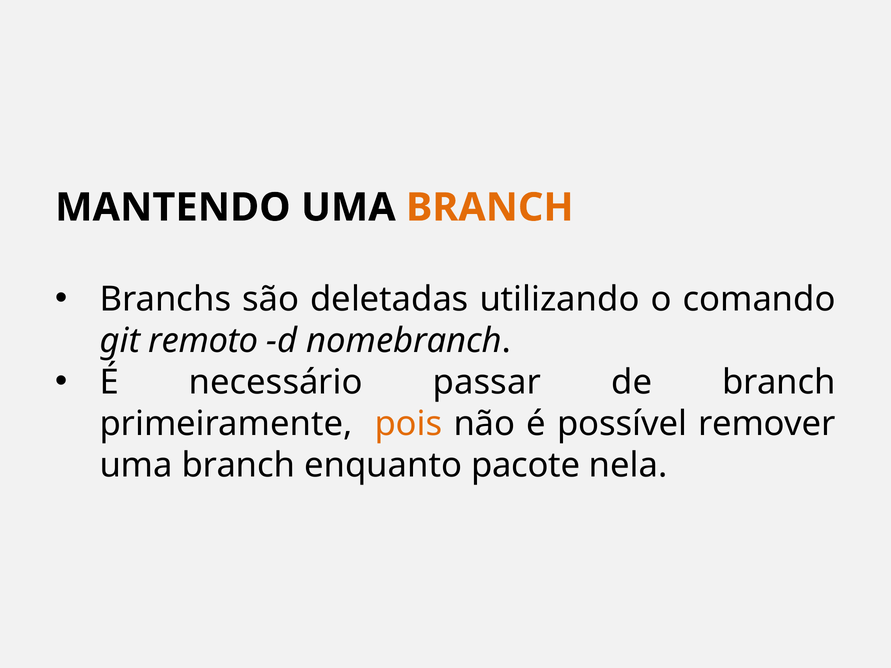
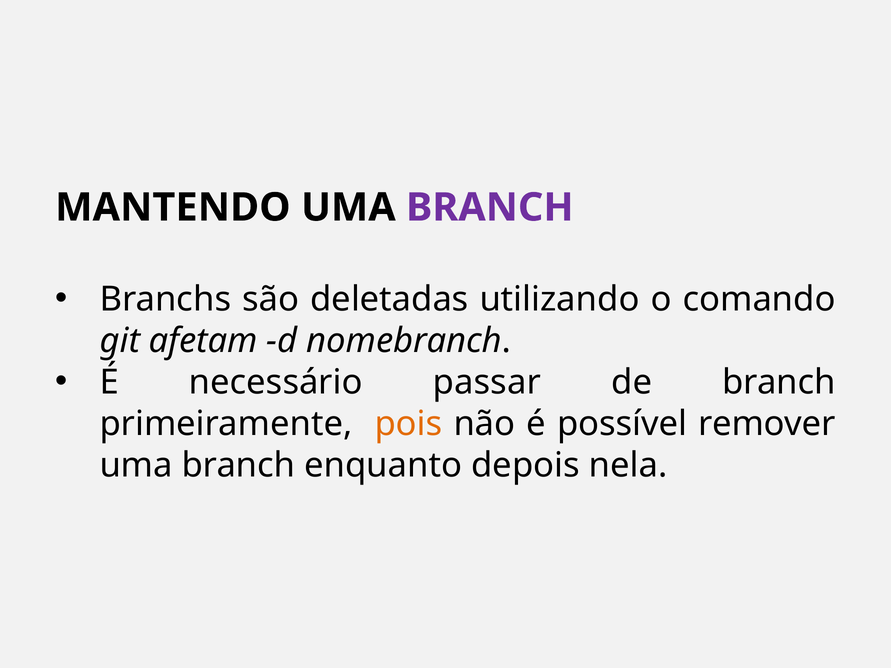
BRANCH colour: orange -> purple (490, 208)
remoto: remoto -> afetam (203, 341)
pacote: pacote -> depois (526, 466)
